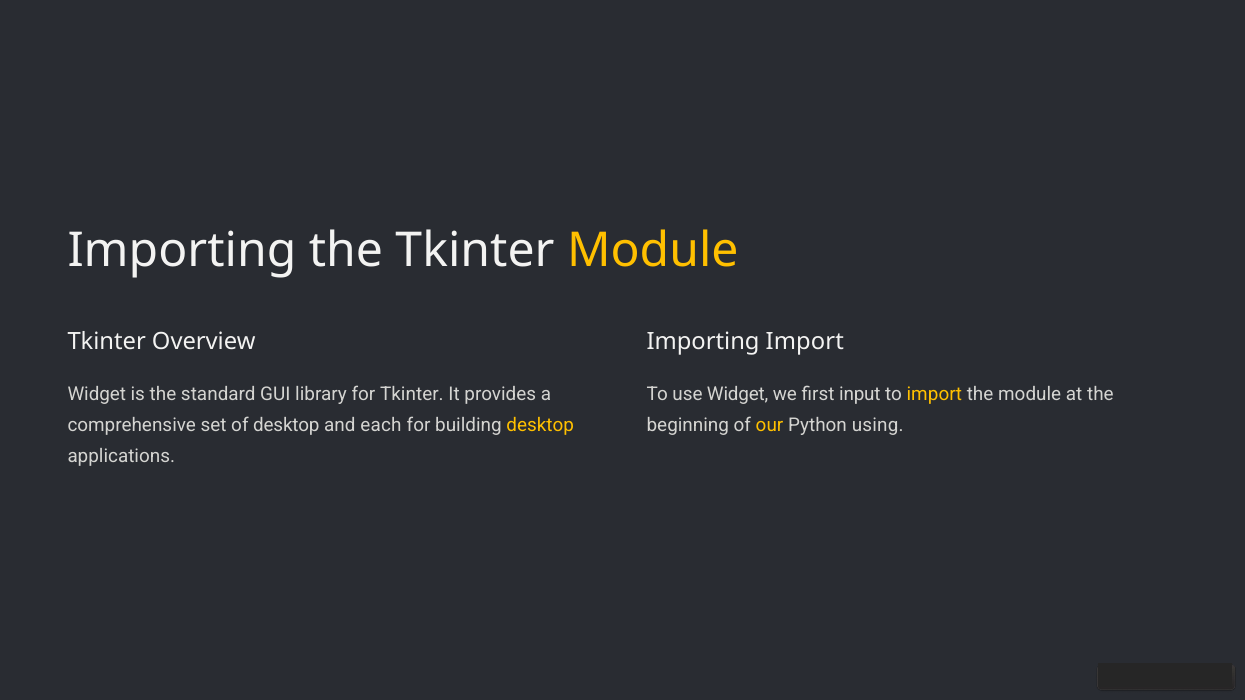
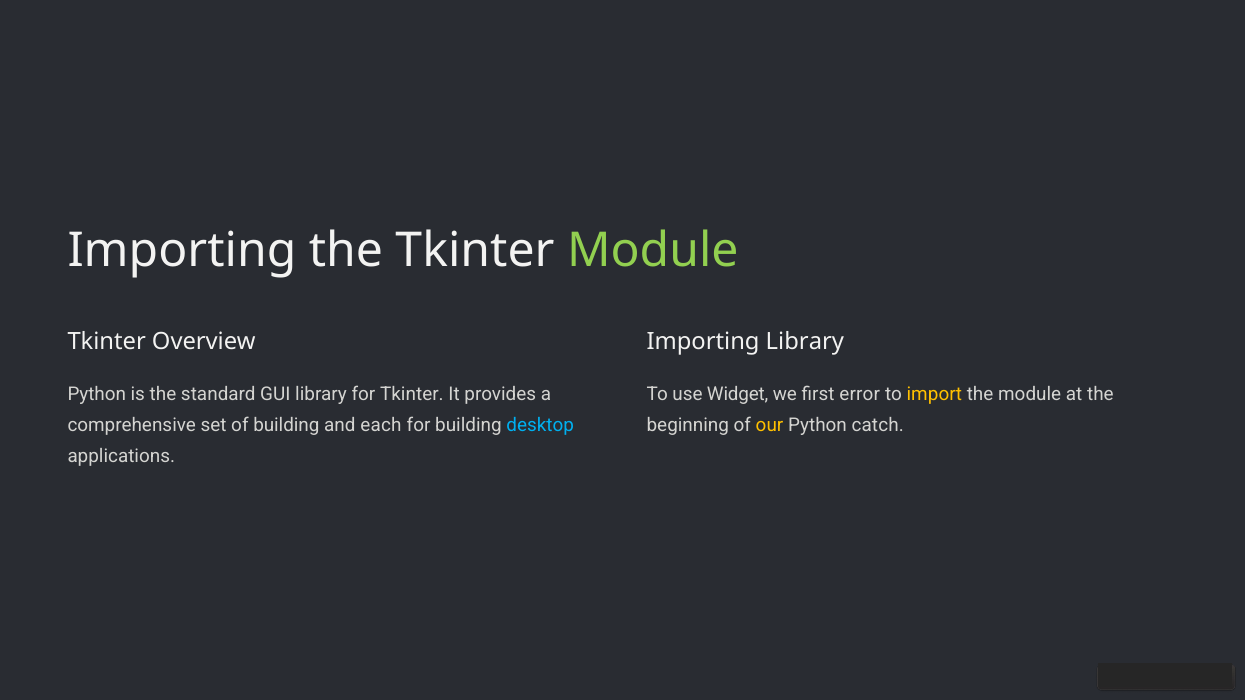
Module colour: yellow -> light green (653, 251)
Importing Import: Import -> Library (805, 342)
Widget: Widget -> Python (97, 395)
input: input -> error (860, 395)
of desktop: desktop -> building (286, 426)
desktop colour: yellow -> light blue (540, 426)
using: using -> catch (878, 426)
